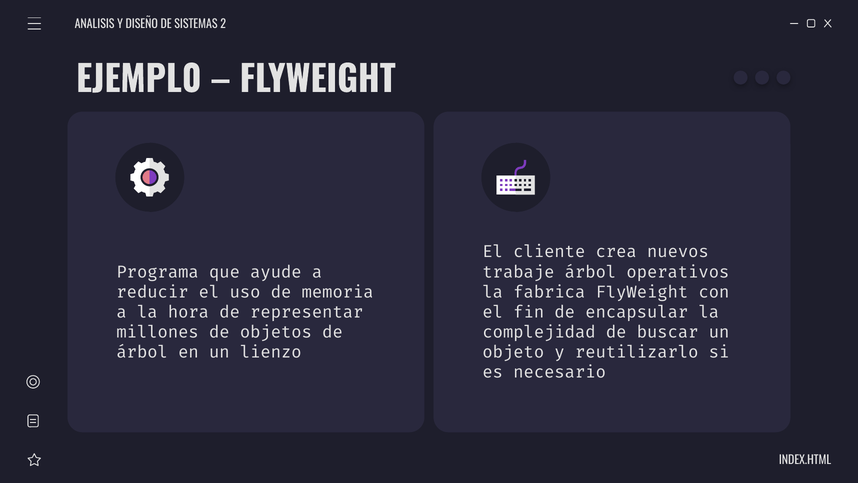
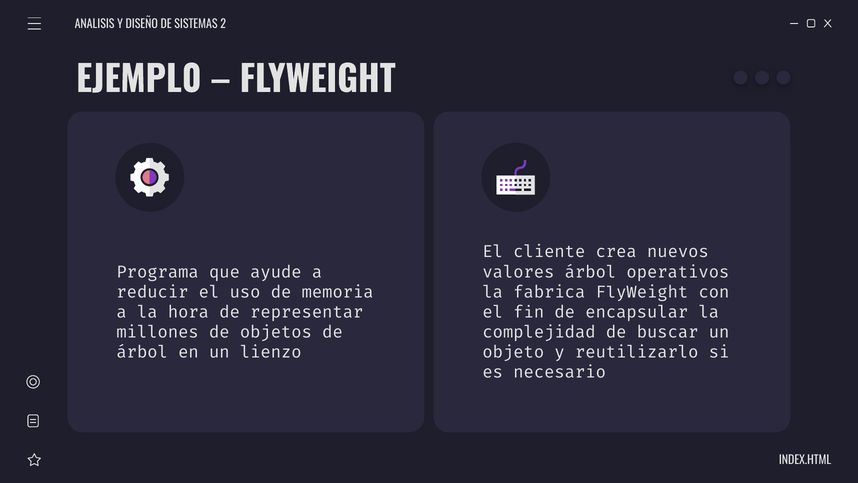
trabaje: trabaje -> valores (518, 272)
